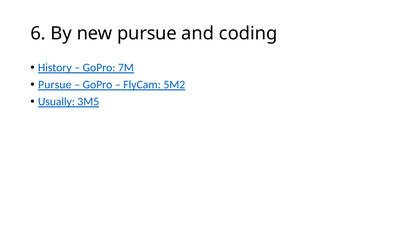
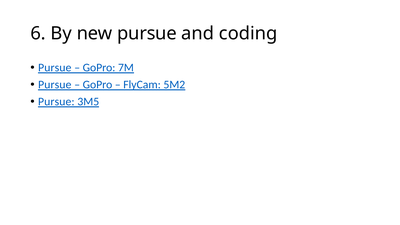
History: History -> Pursue (55, 68)
Usually: Usually -> Pursue (56, 102)
